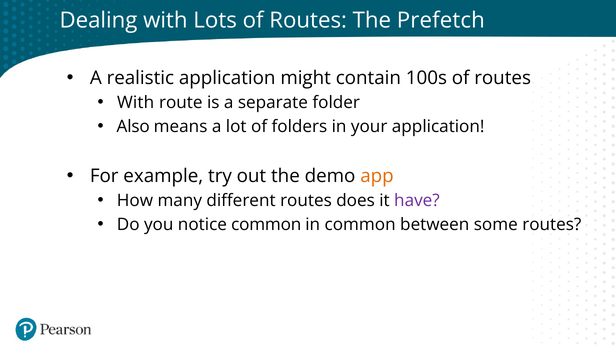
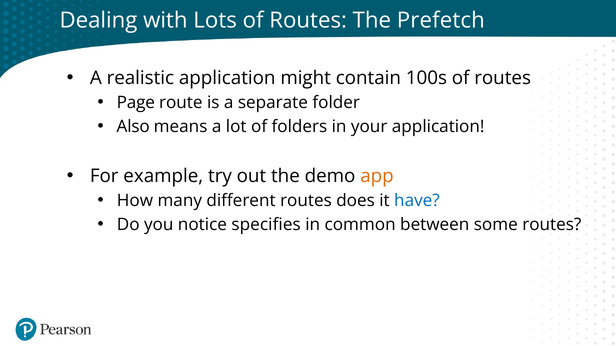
With: With -> Page (136, 103)
have colour: purple -> blue (417, 201)
notice common: common -> specifies (266, 225)
